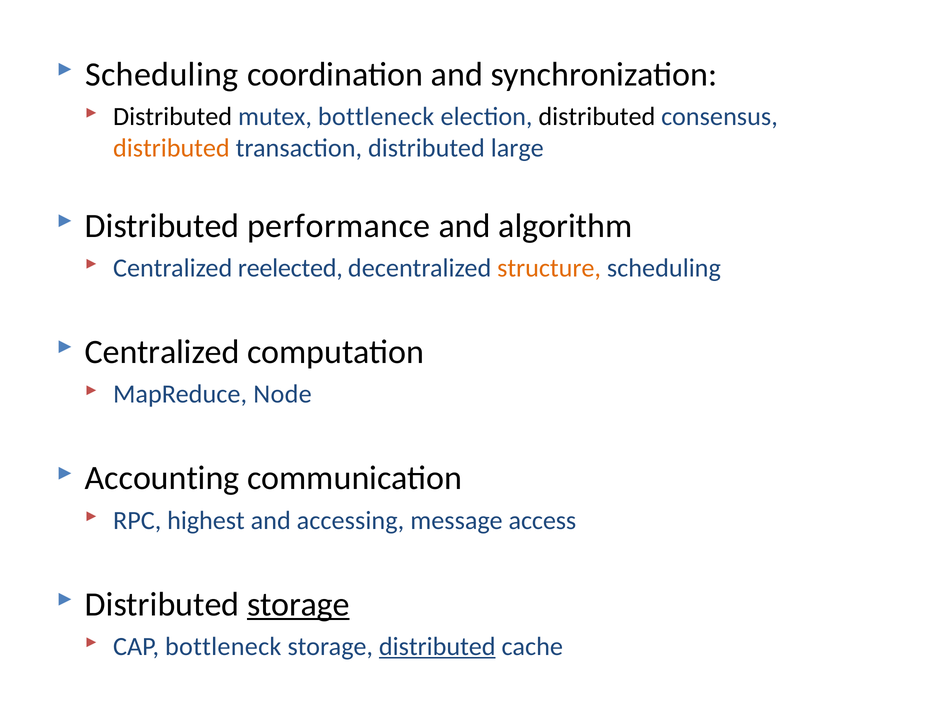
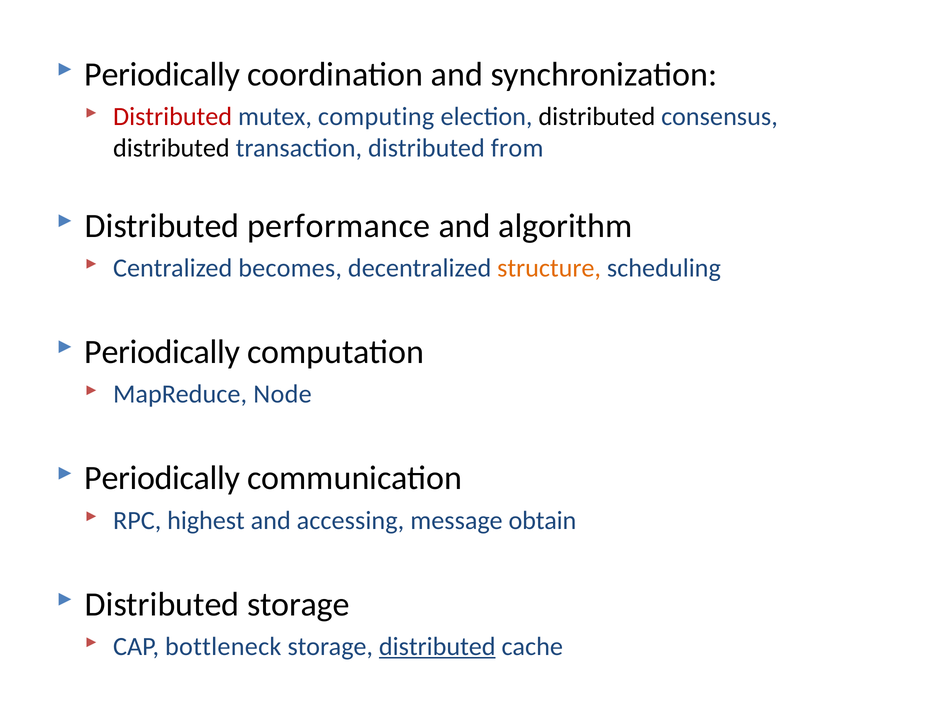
Scheduling: Scheduling -> Periodically (162, 75)
Distributed colour: black -> red (173, 117)
mutex bottleneck: bottleneck -> computing (376, 117)
distributed colour: orange -> black (171, 148)
large: large -> from (517, 148)
reelected: reelected -> becomes (290, 268)
Centralized: Centralized -> Periodically (162, 352)
Accounting: Accounting -> Periodically (162, 478)
access: access -> obtain (542, 520)
storage underline: present -> none (298, 604)
